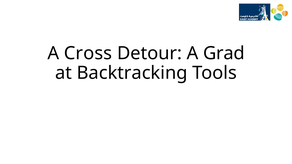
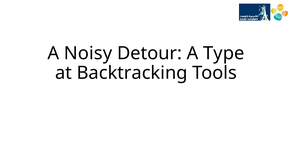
Cross: Cross -> Noisy (88, 53)
Grad: Grad -> Type (224, 53)
